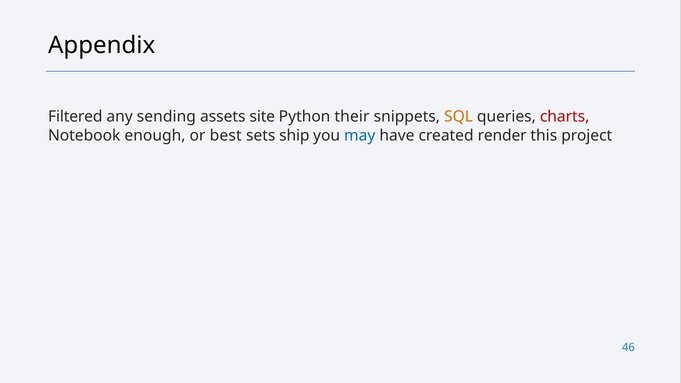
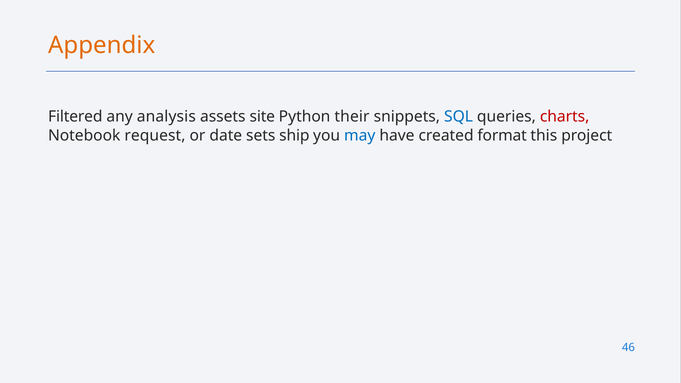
Appendix colour: black -> orange (102, 45)
sending: sending -> analysis (166, 117)
SQL colour: orange -> blue (459, 117)
enough: enough -> request (155, 136)
best: best -> date (226, 136)
render: render -> format (502, 136)
